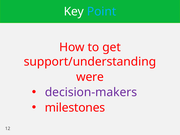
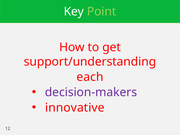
Point colour: light blue -> light green (102, 12)
were: were -> each (90, 77)
milestones: milestones -> innovative (75, 108)
